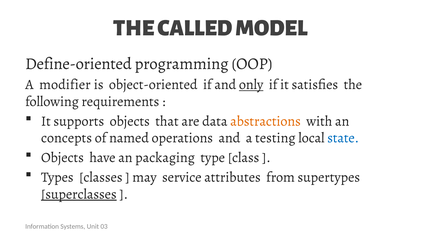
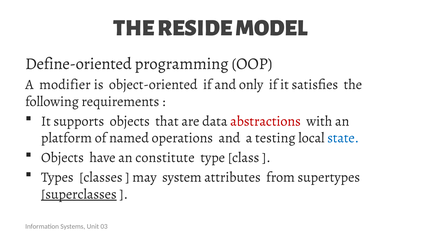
CALLED: CALLED -> RESIDE (195, 28)
only underline: present -> none (251, 85)
abstractions colour: orange -> red (266, 121)
concepts: concepts -> platform (67, 138)
packaging: packaging -> constitute (165, 158)
service: service -> system (182, 177)
